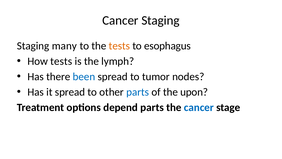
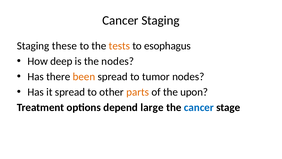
many: many -> these (64, 46)
How tests: tests -> deep (61, 61)
the lymph: lymph -> nodes (118, 61)
been colour: blue -> orange (84, 77)
parts colour: blue -> orange (138, 92)
depend parts: parts -> large (152, 107)
